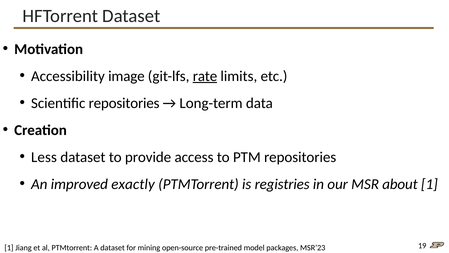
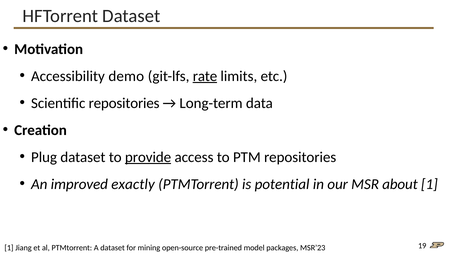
image: image -> demo (126, 76)
Less: Less -> Plug (44, 157)
provide underline: none -> present (148, 157)
registries: registries -> potential (282, 184)
